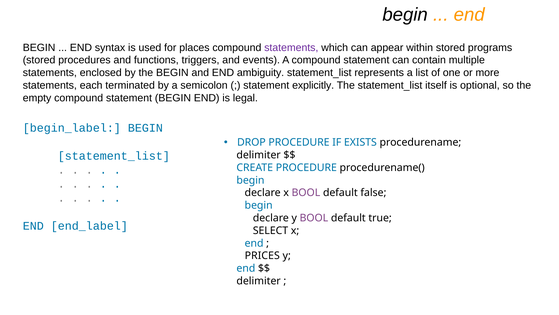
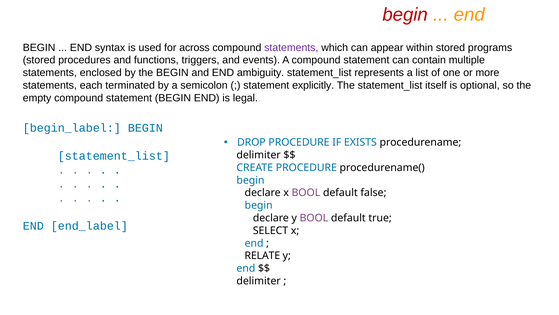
begin colour: black -> red (405, 15)
places: places -> across (194, 47)
PRICES: PRICES -> RELATE (262, 255)
